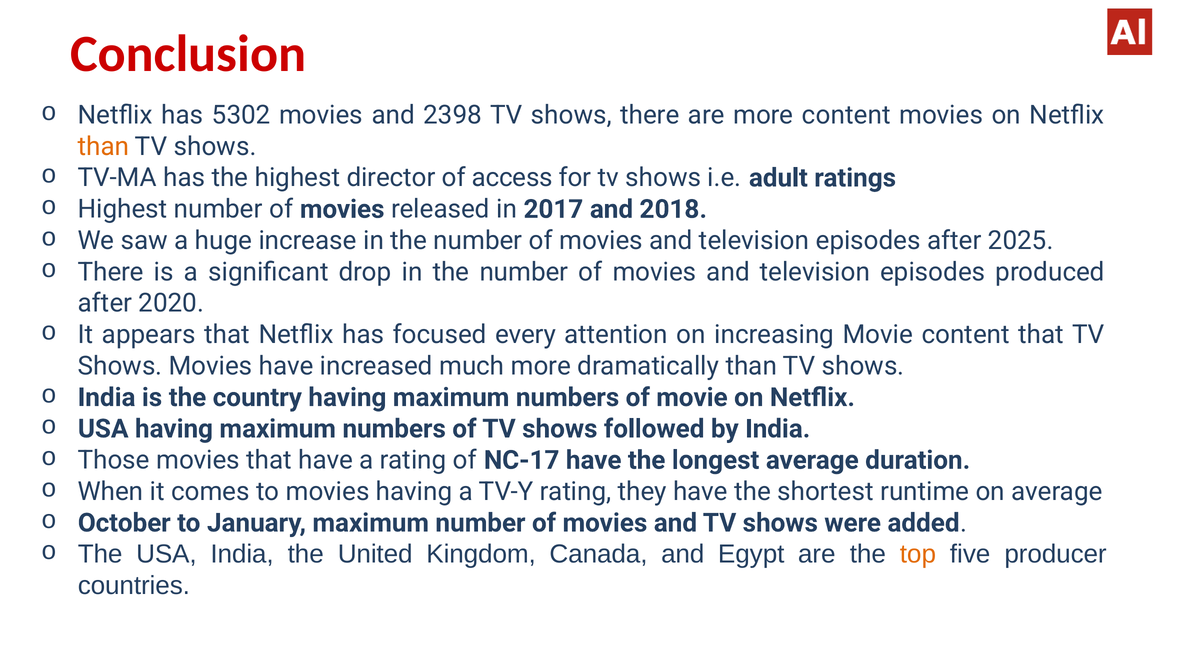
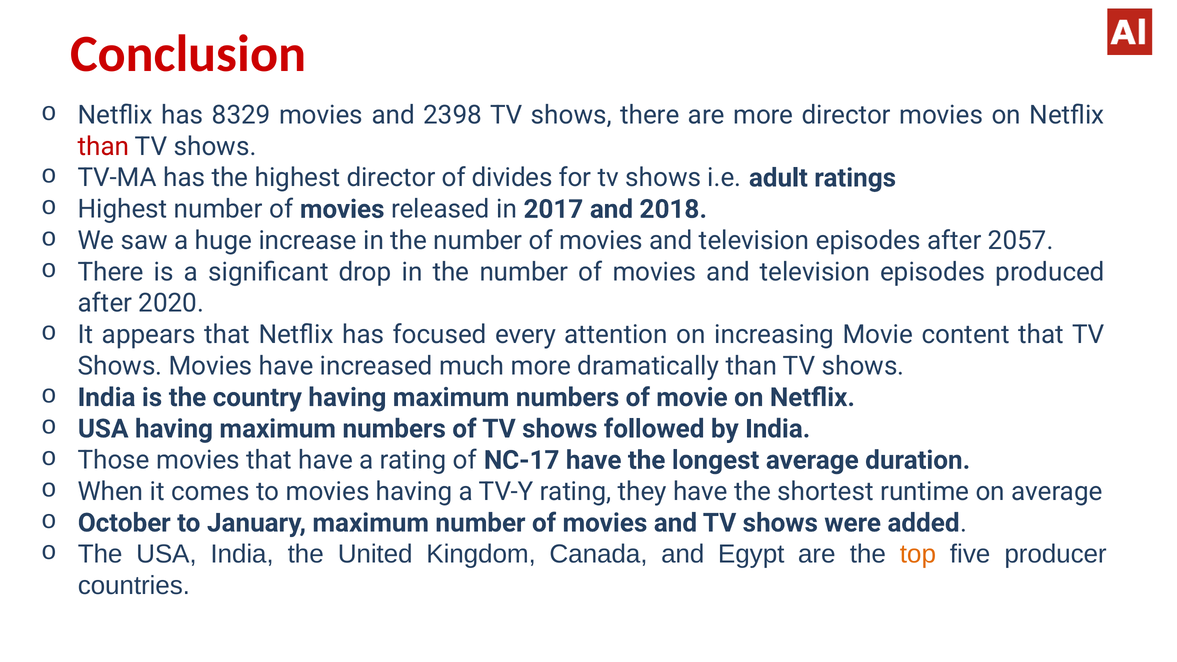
5302: 5302 -> 8329 (241, 115)
more content: content -> director (846, 115)
than colour: orange -> red (104, 147)
access: access -> divides (512, 178)
2025: 2025 -> 2057 (1021, 241)
